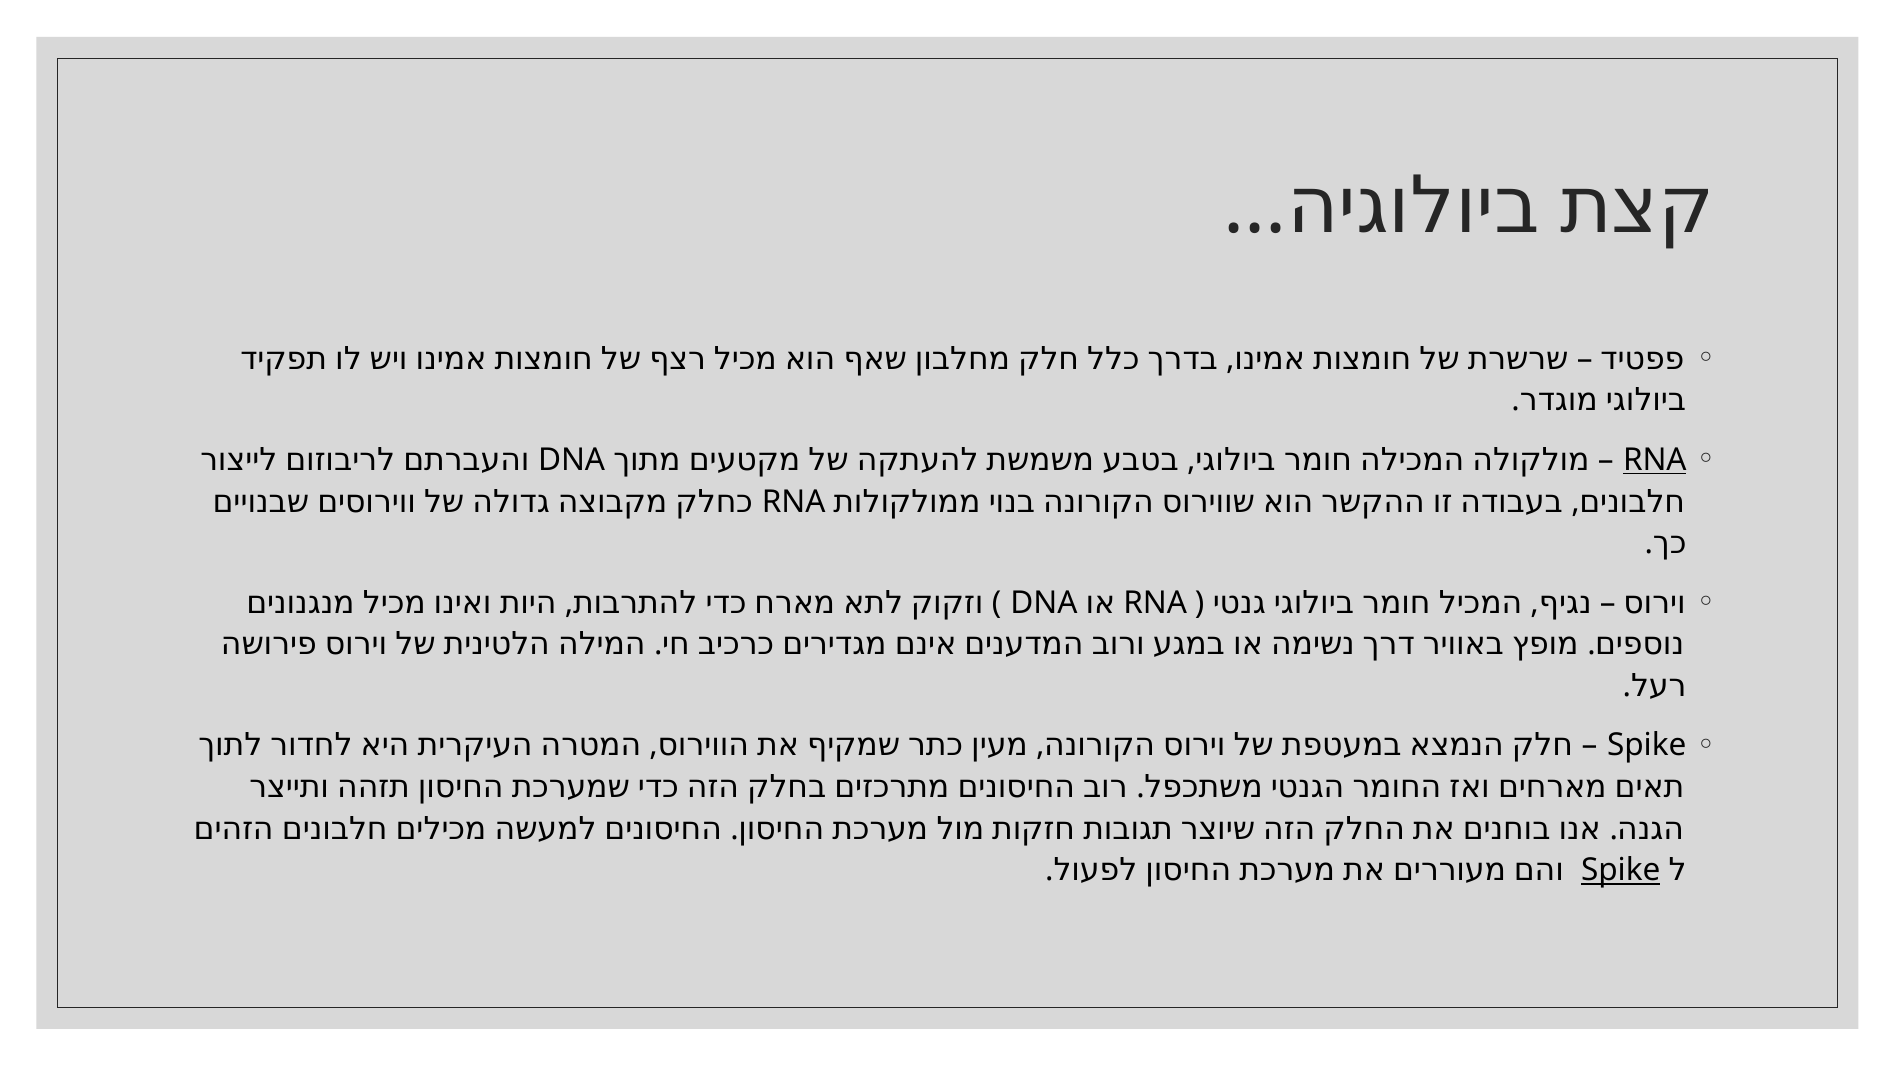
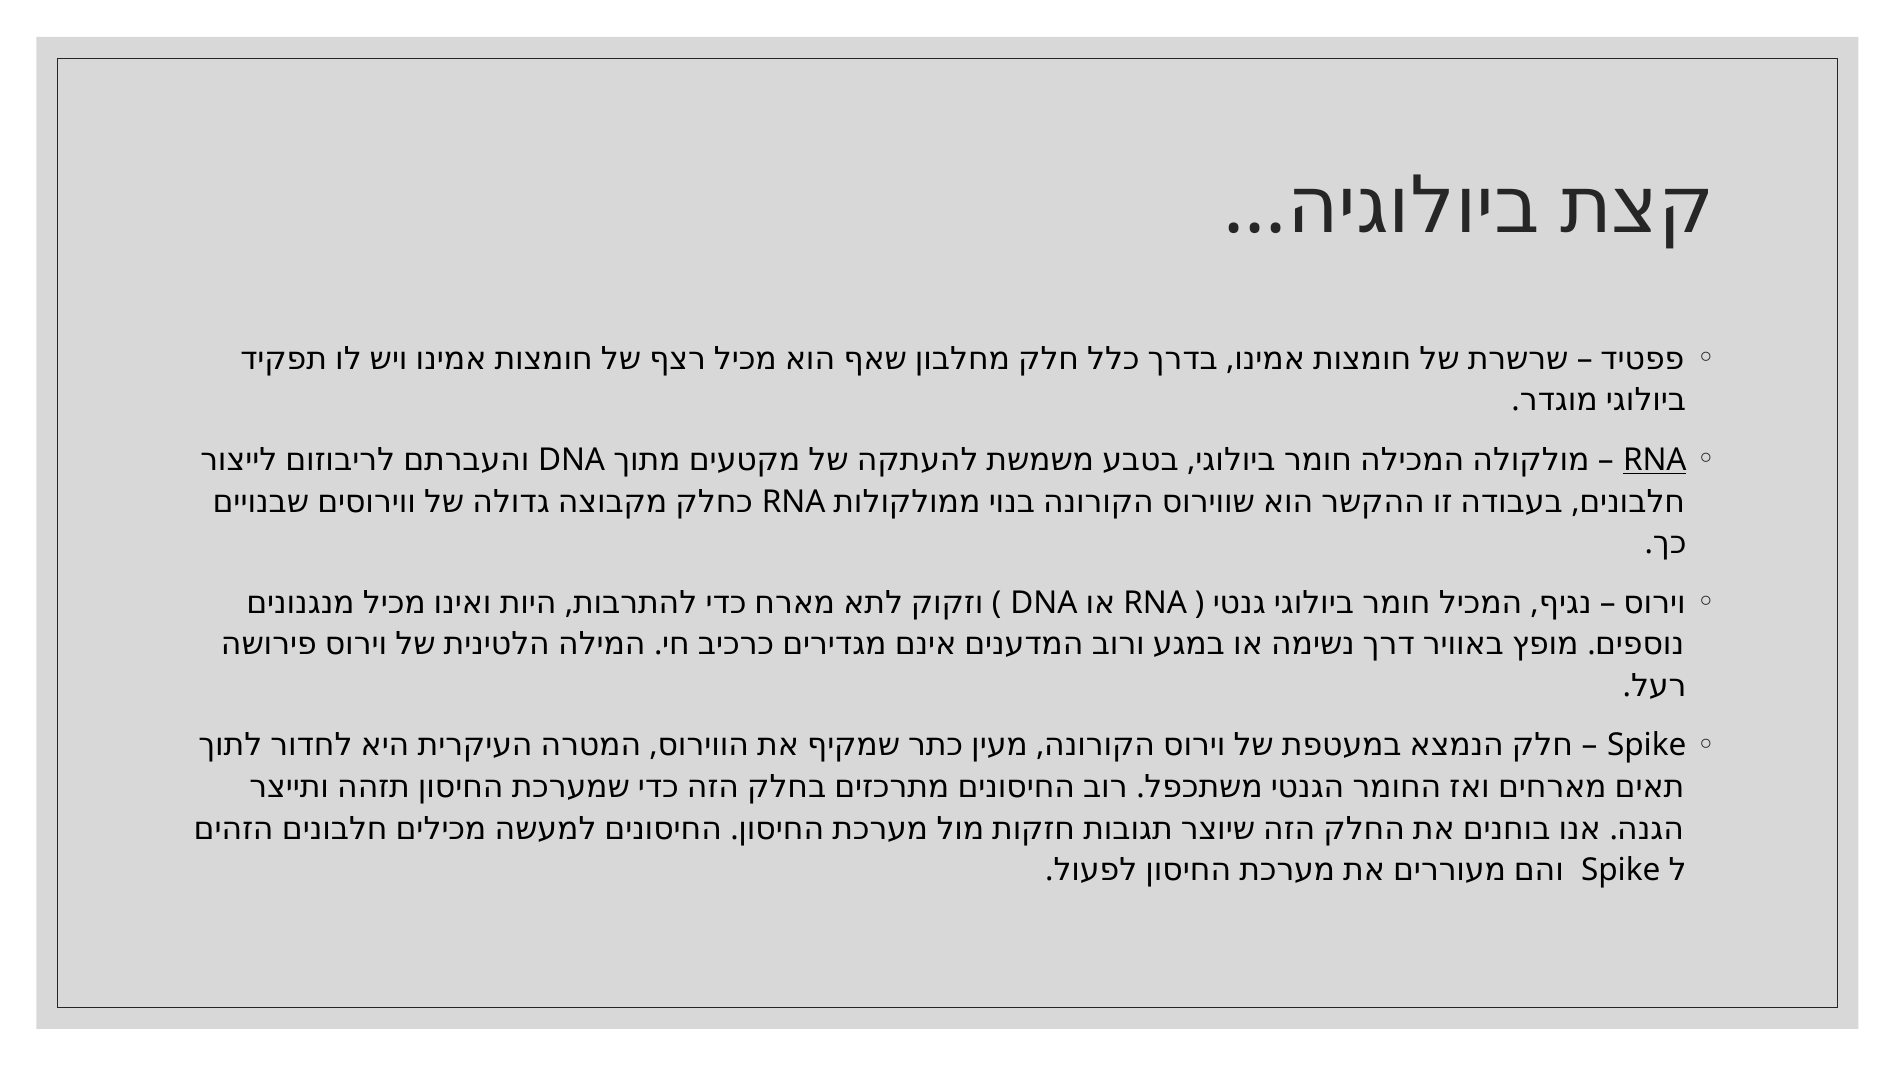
Spike underline: present -> none (1621, 870)
